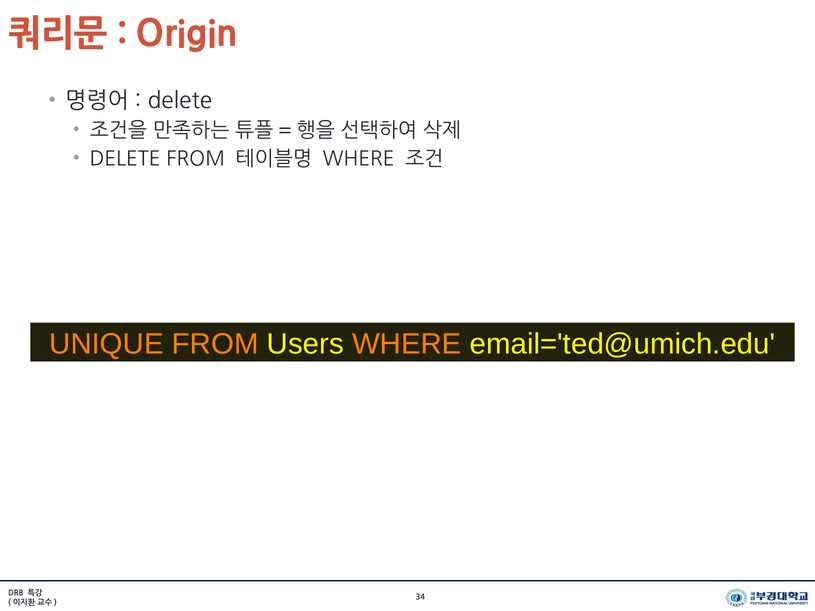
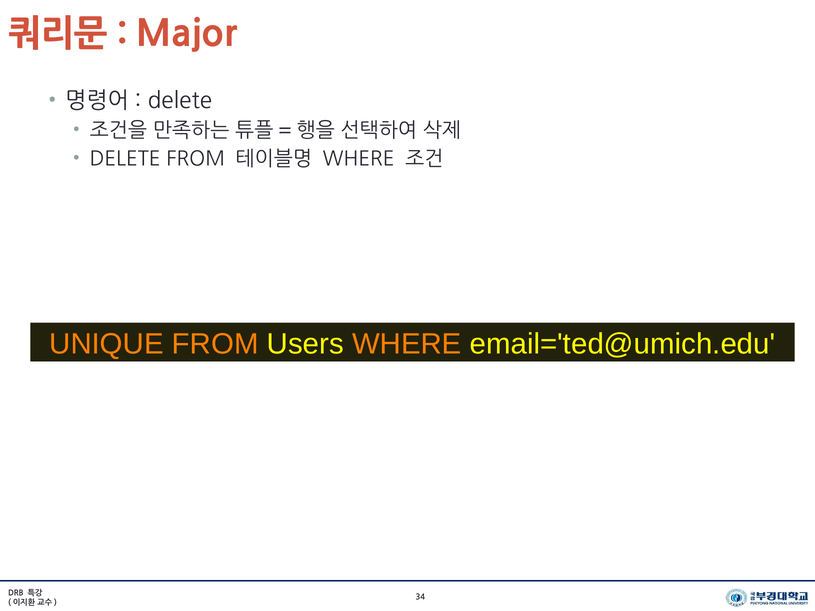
Origin: Origin -> Major (187, 34)
